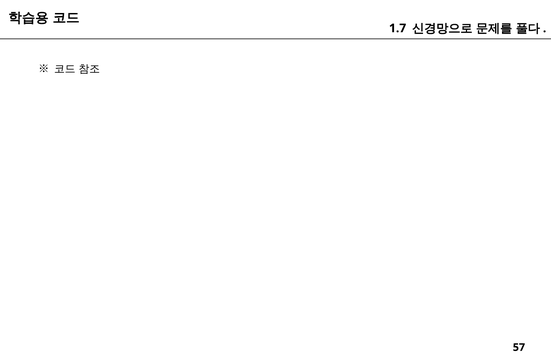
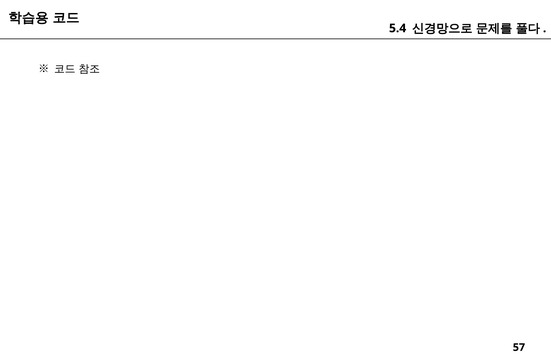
1.7: 1.7 -> 5.4 (398, 28)
